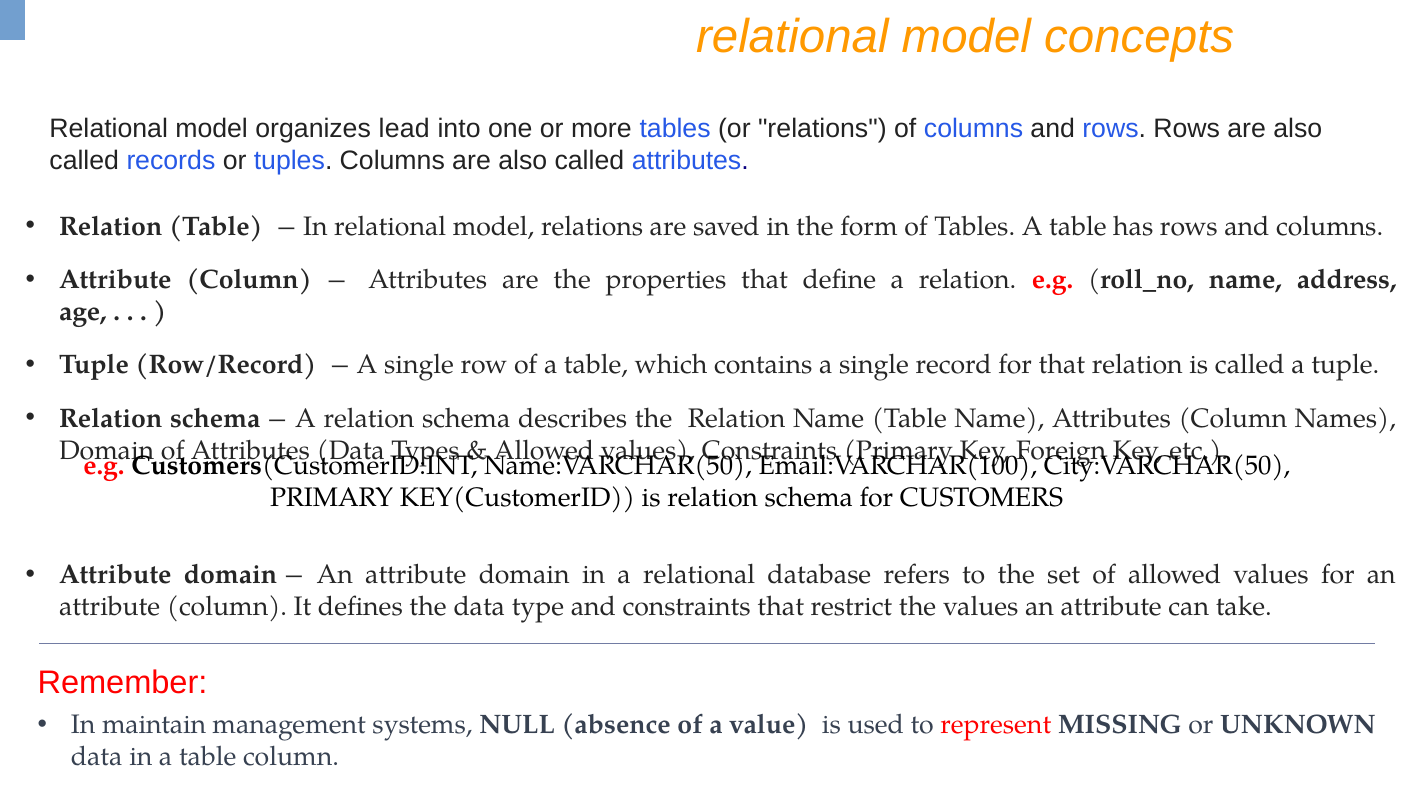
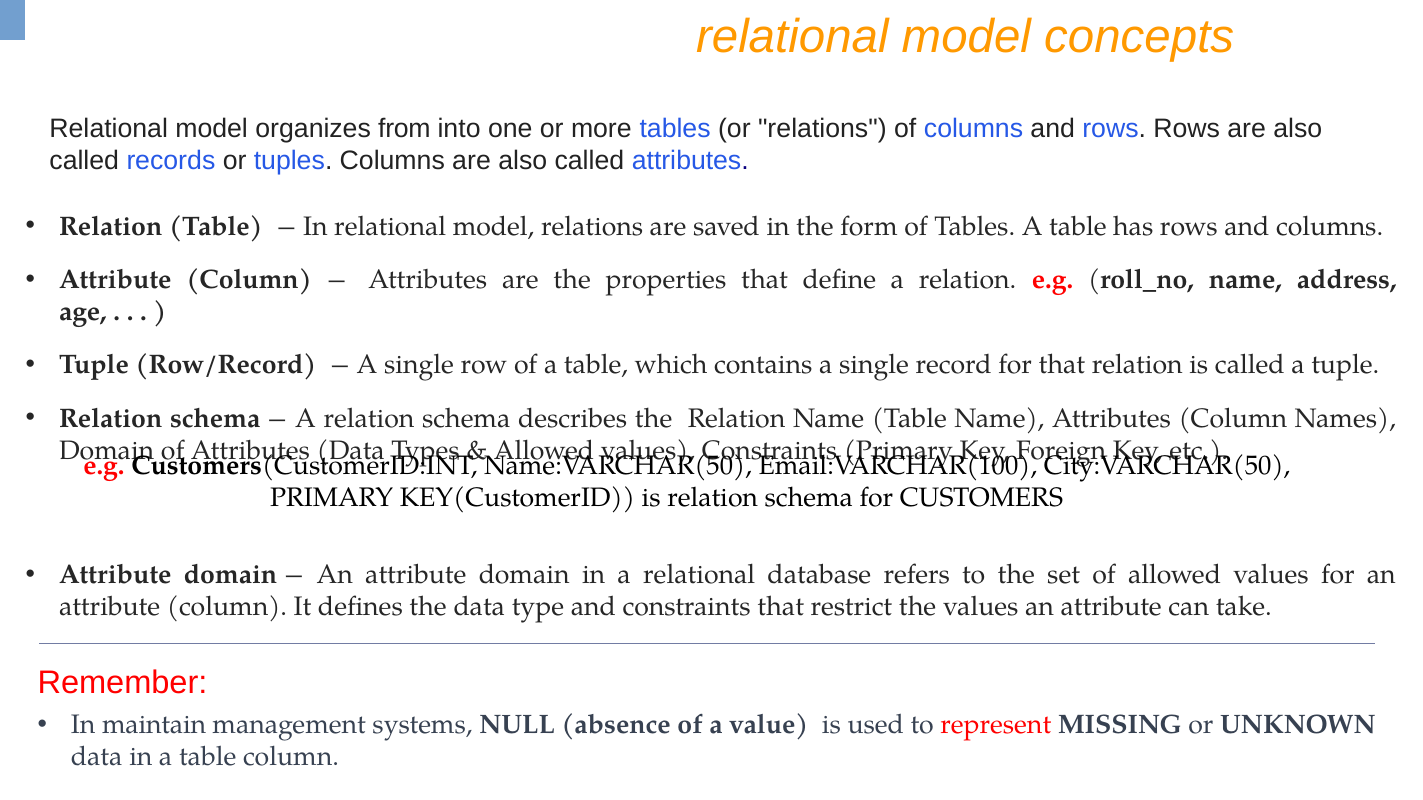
lead: lead -> from (404, 128)
